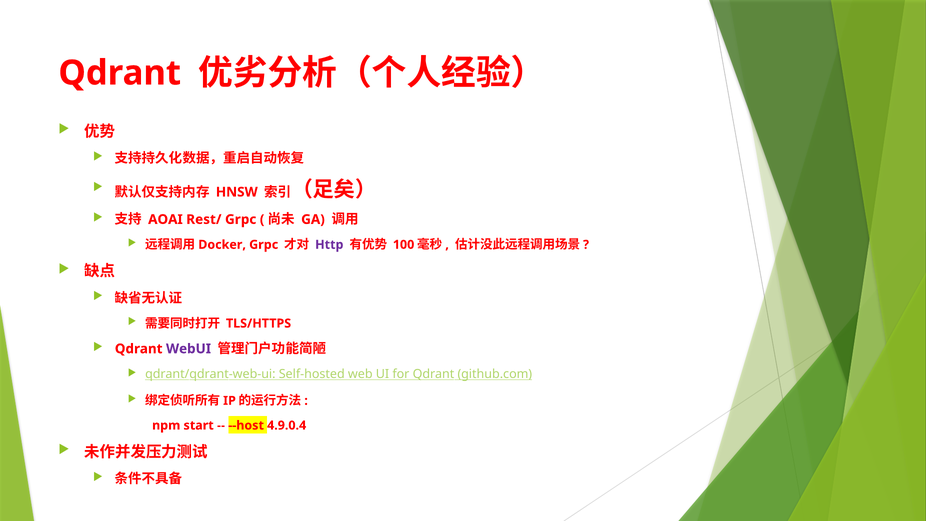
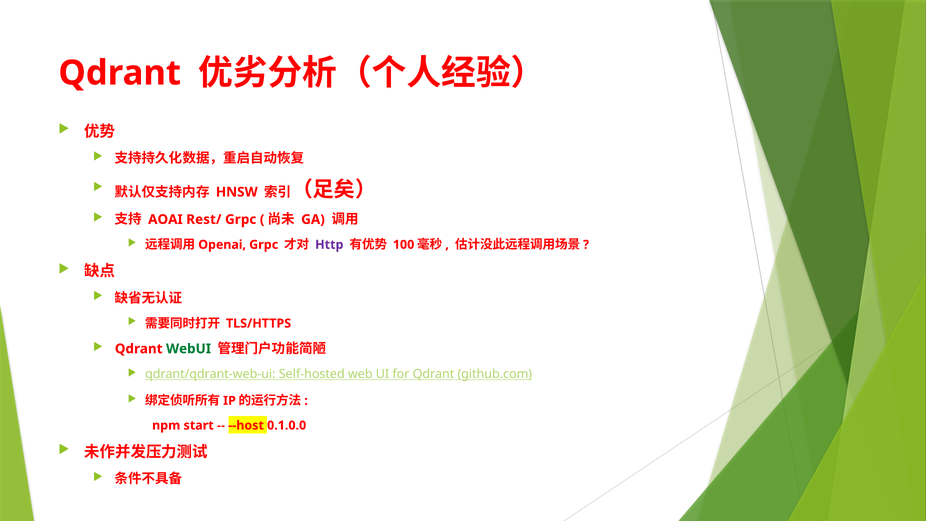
Docker: Docker -> Openai (222, 245)
WebUI colour: purple -> green (189, 349)
4.9.0.4: 4.9.0.4 -> 0.1.0.0 (287, 425)
